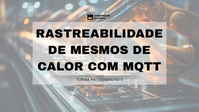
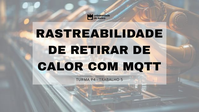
MESMOS: MESMOS -> RETIRAR (99, 50)
